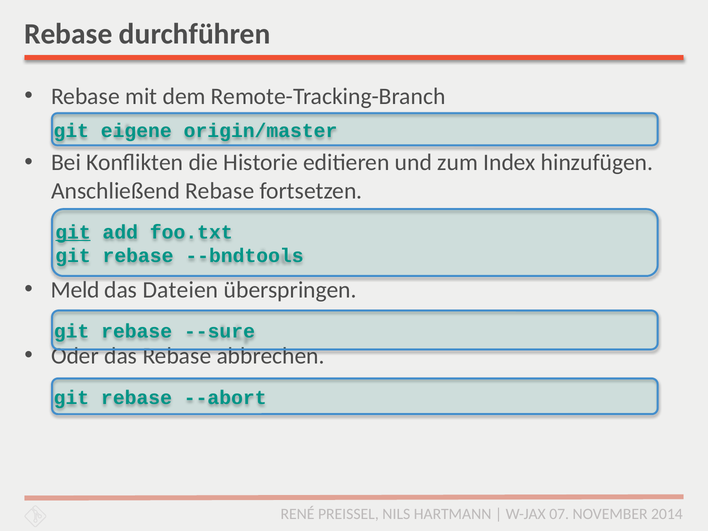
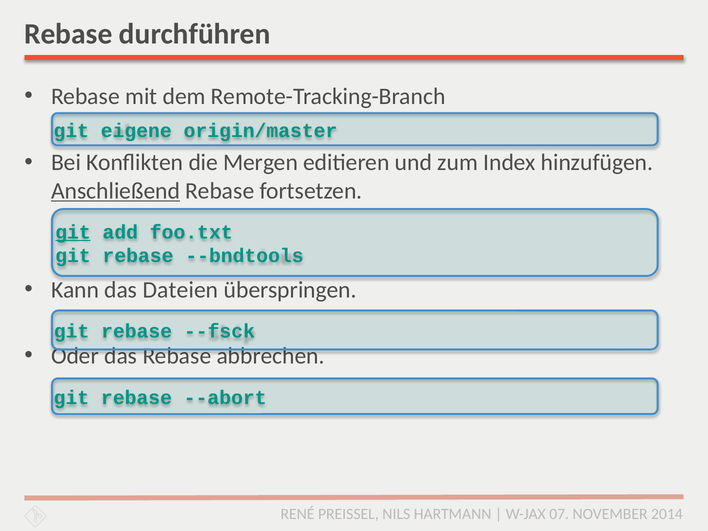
Historie: Historie -> Mergen (261, 163)
Anschließend underline: none -> present (116, 191)
Meld: Meld -> Kann (75, 290)
--sure: --sure -> --fsck (219, 331)
